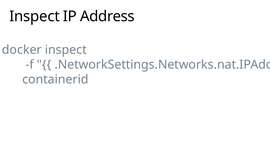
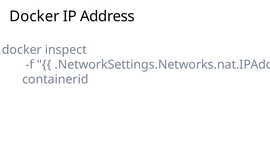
Inspect: Inspect -> Docker (34, 16)
